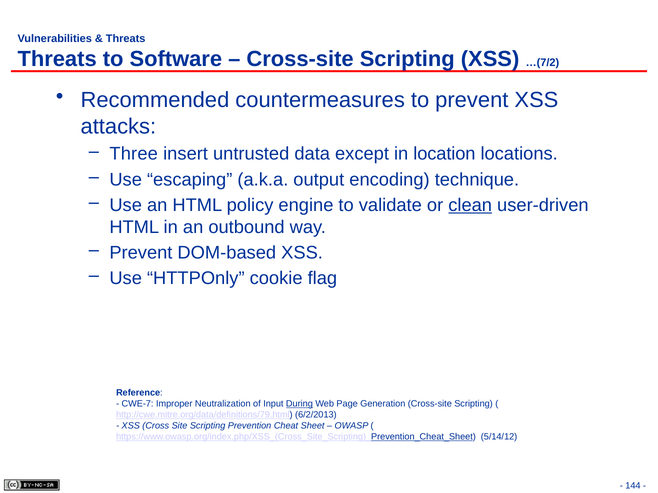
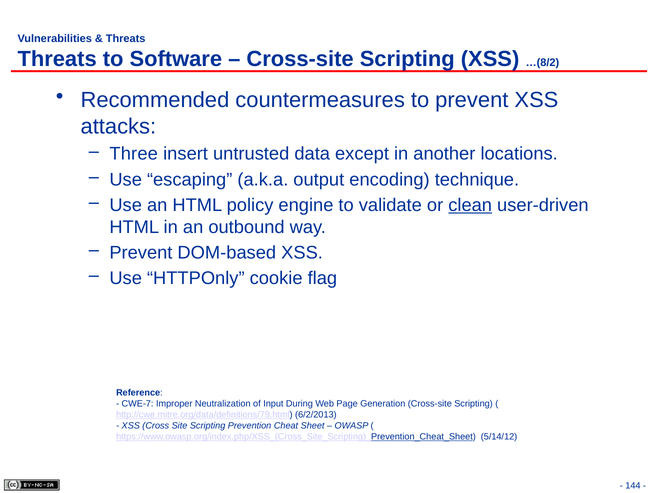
…(7/2: …(7/2 -> …(8/2 (542, 63)
location: location -> another (444, 154)
During underline: present -> none (299, 404)
